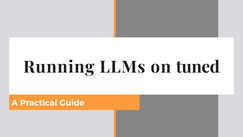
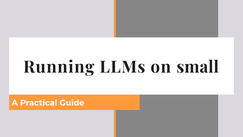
tuned: tuned -> small (198, 67)
